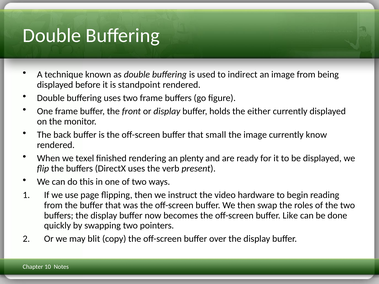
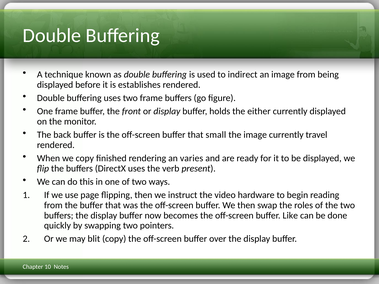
standpoint: standpoint -> establishes (139, 85)
know: know -> travel (316, 135)
we texel: texel -> copy (85, 158)
plenty: plenty -> varies (192, 158)
